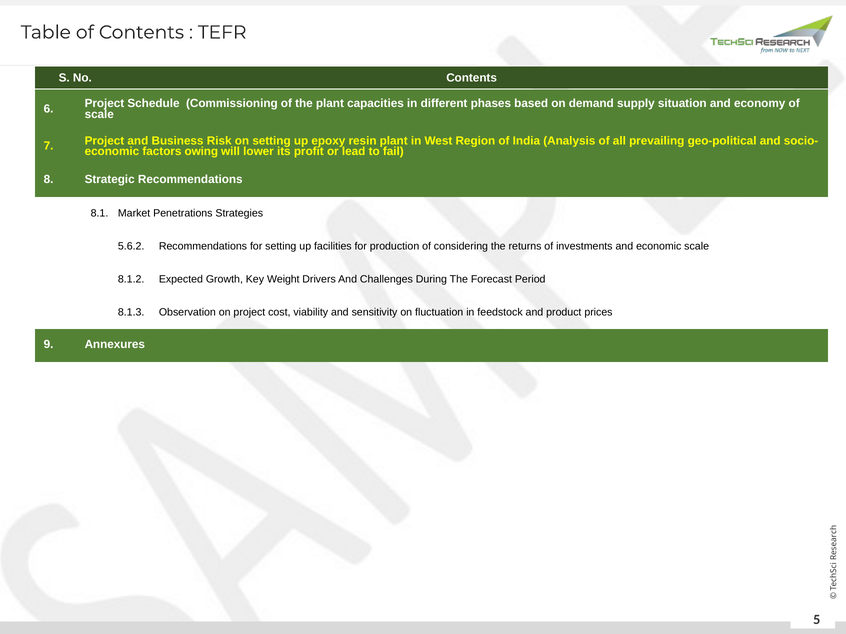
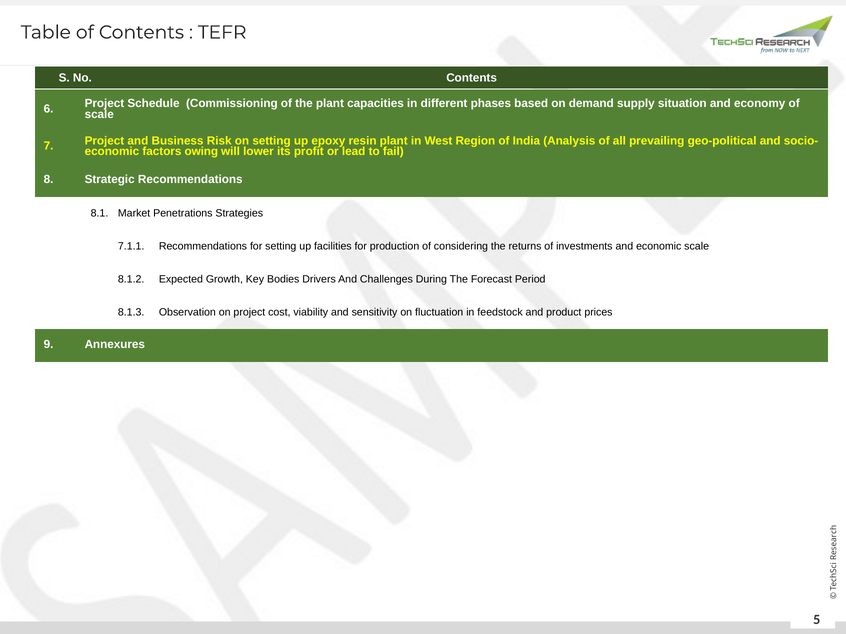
5.6.2: 5.6.2 -> 7.1.1 (131, 247)
Weight: Weight -> Bodies (283, 280)
